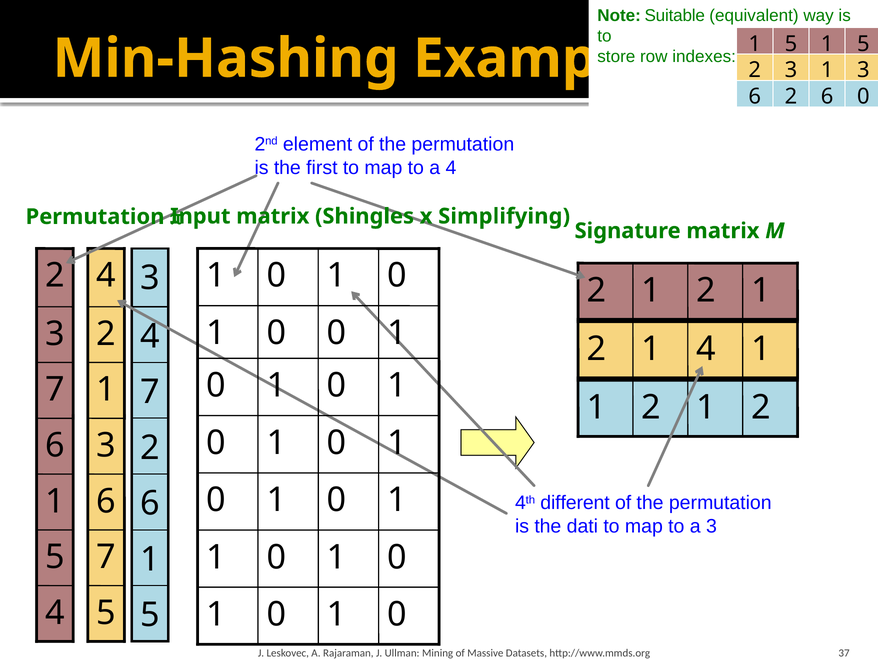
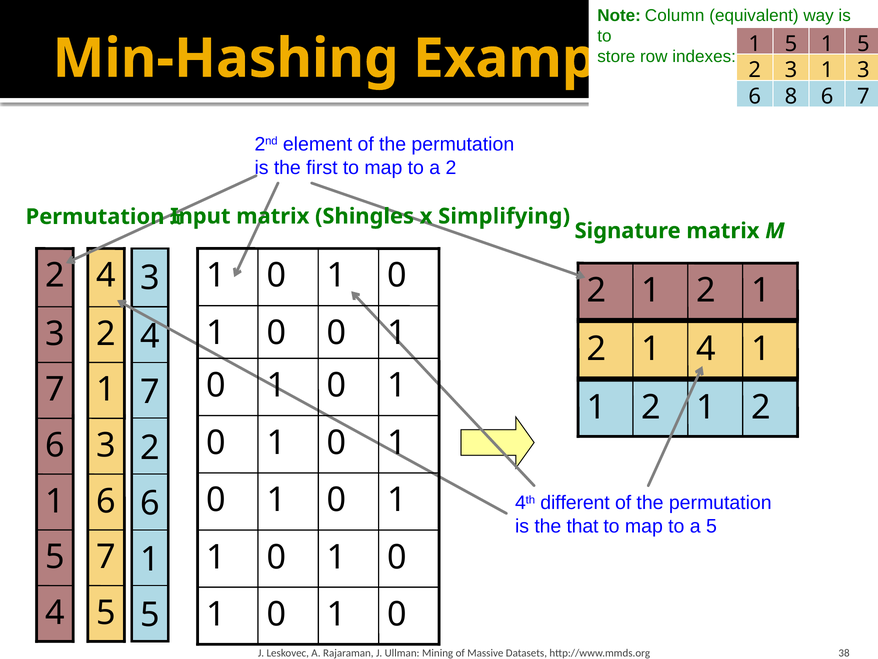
Suitable: Suitable -> Column (675, 16)
6 2: 2 -> 8 (791, 97)
0: 0 -> 7 (863, 97)
a 4: 4 -> 2 (451, 168)
dati: dati -> that (582, 526)
a 3: 3 -> 5 (711, 526)
37: 37 -> 38 (844, 653)
